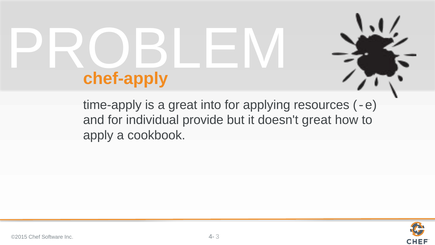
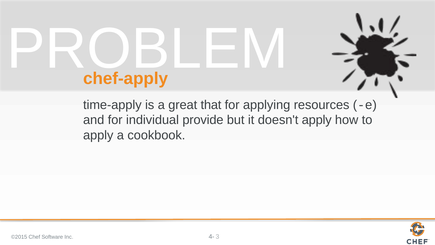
into: into -> that (211, 105)
doesn't great: great -> apply (317, 120)
